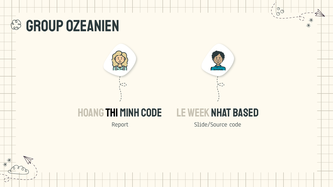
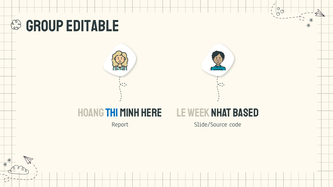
OZEANIEN: OZEANIEN -> EDITABLE (93, 26)
thi colour: black -> blue (112, 113)
Minh code: code -> here (152, 113)
